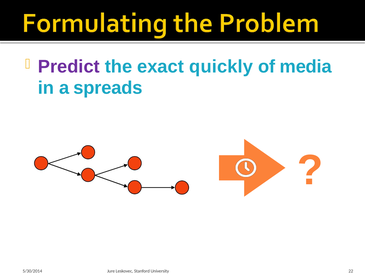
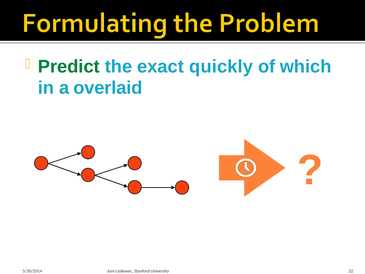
Predict colour: purple -> green (69, 66)
media: media -> which (306, 66)
spreads: spreads -> overlaid (108, 88)
